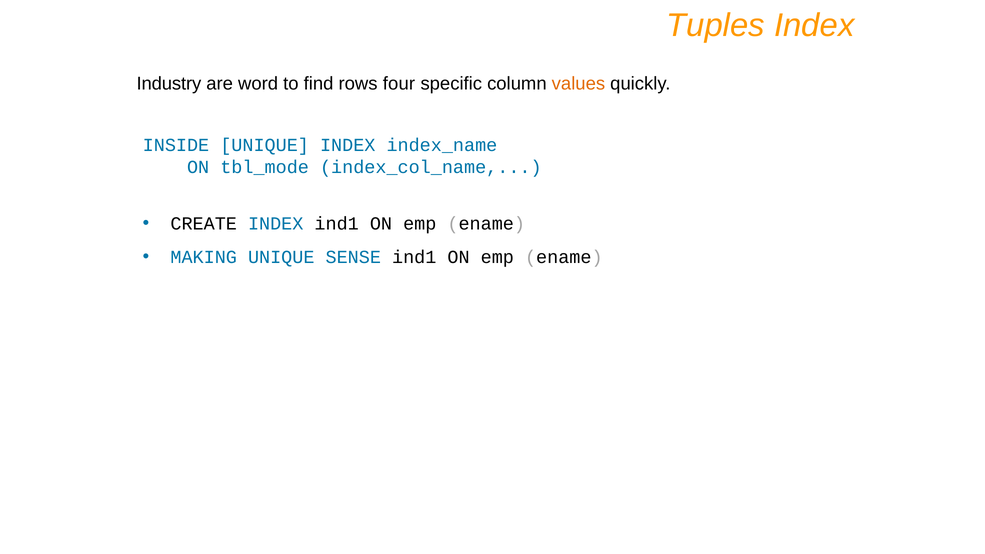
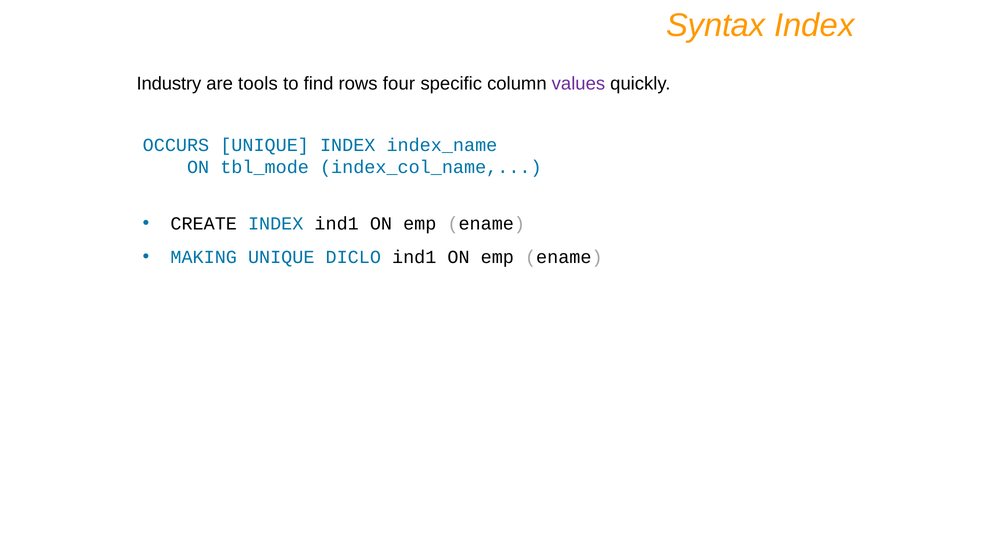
Tuples: Tuples -> Syntax (716, 26)
word: word -> tools (258, 84)
values colour: orange -> purple (578, 84)
INSIDE: INSIDE -> OCCURS (176, 145)
SENSE: SENSE -> DICLO (353, 257)
